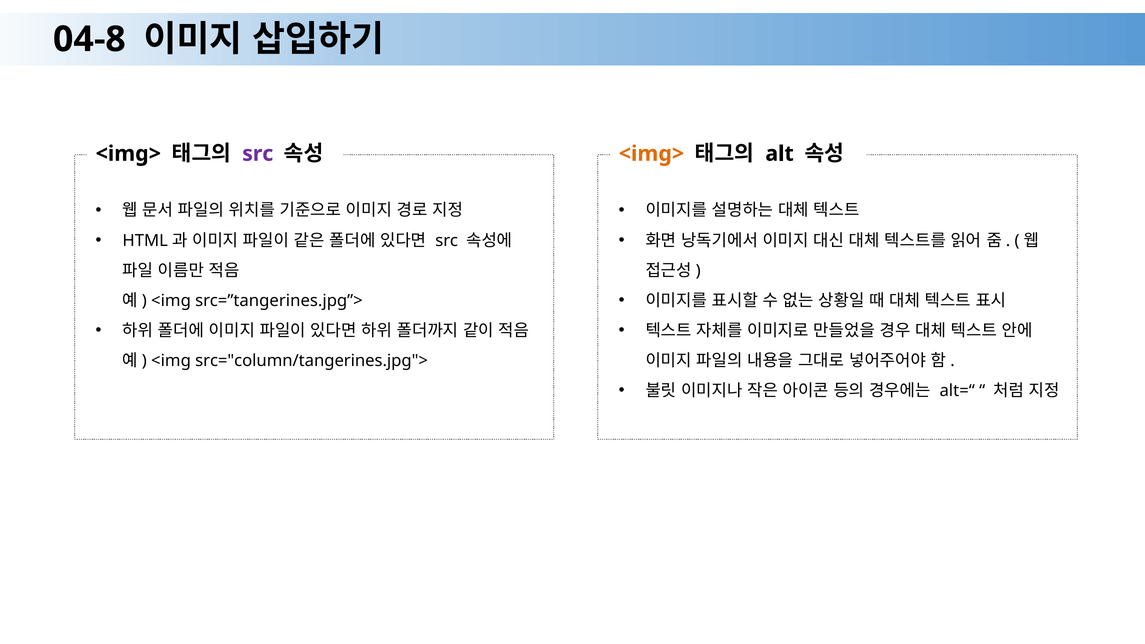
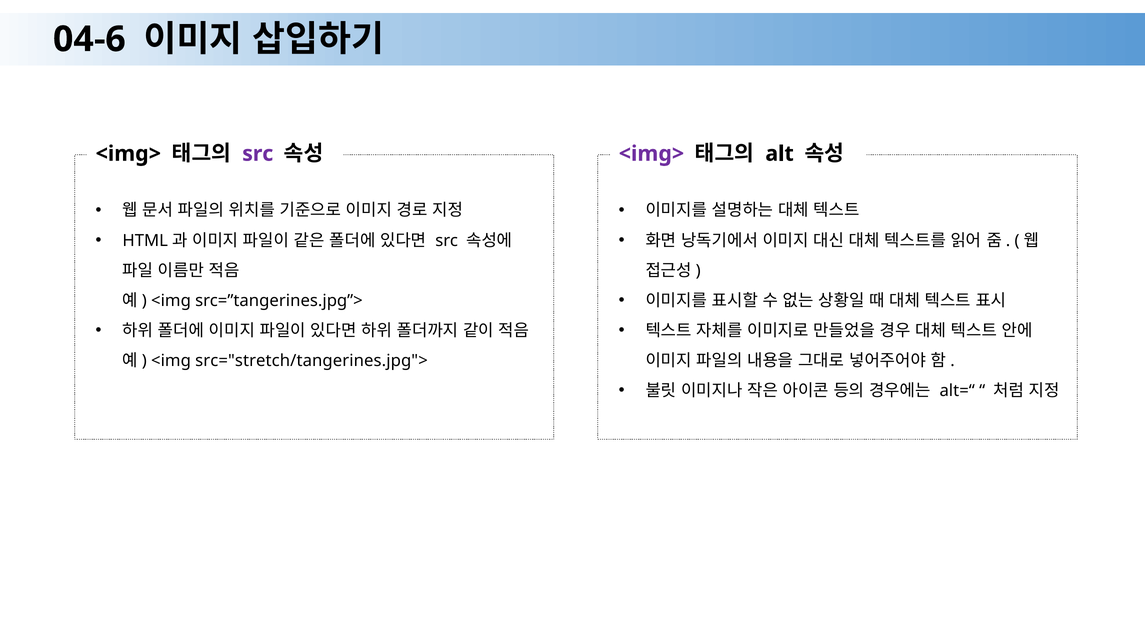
04-8: 04-8 -> 04-6 (89, 39)
<img> colour: orange -> purple (651, 154)
src="column/tangerines.jpg">: src="column/tangerines.jpg"> -> src="stretch/tangerines.jpg"> (312, 361)
